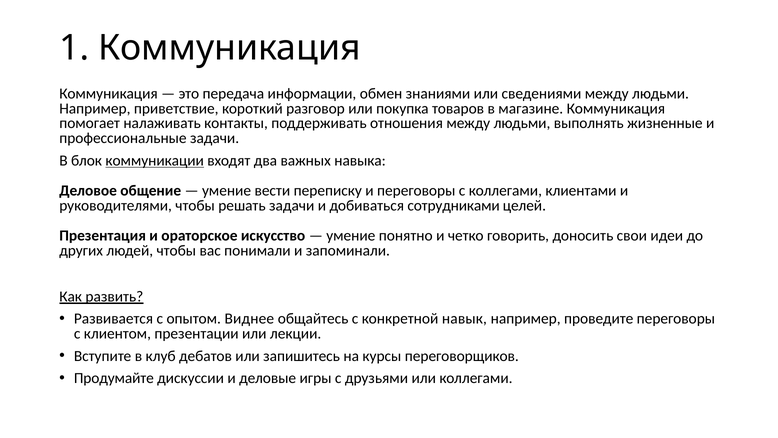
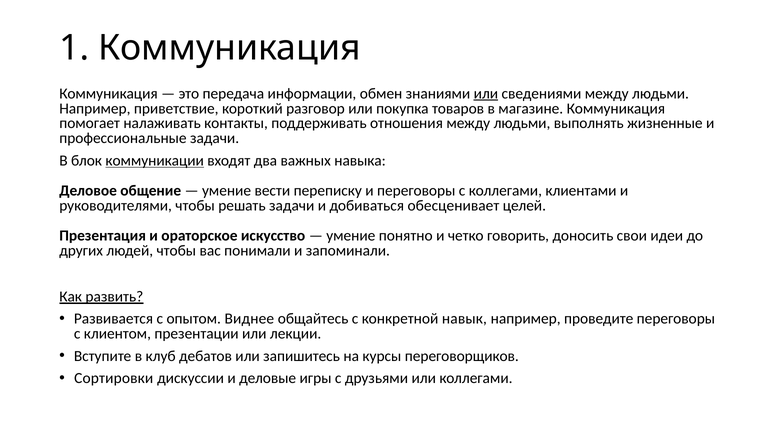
или underline: none -> present (486, 93)
сотрудниками: сотрудниками -> обесценивает (453, 205)
Продумайте: Продумайте -> Сортировки (114, 378)
